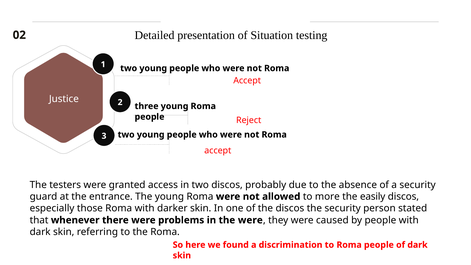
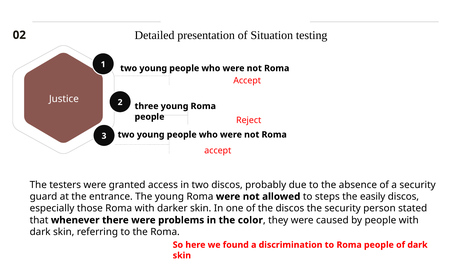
more: more -> steps (327, 197)
the were: were -> color (250, 220)
